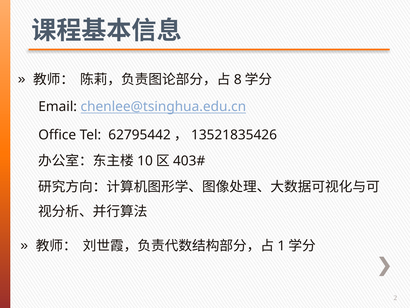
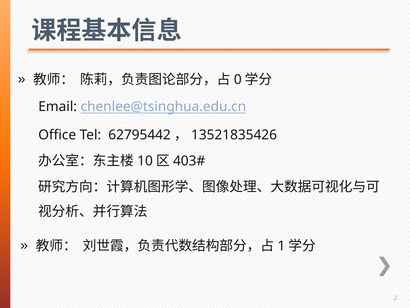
8: 8 -> 0 (238, 79)
